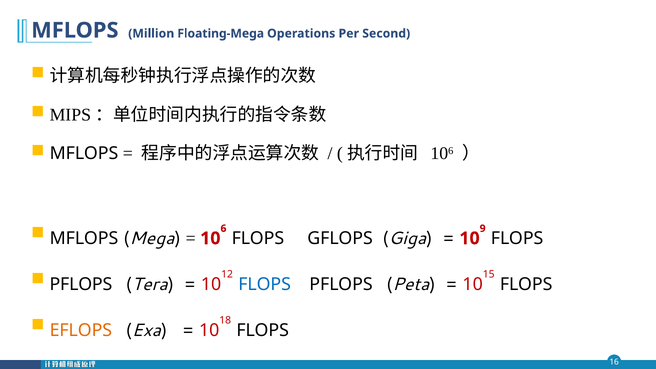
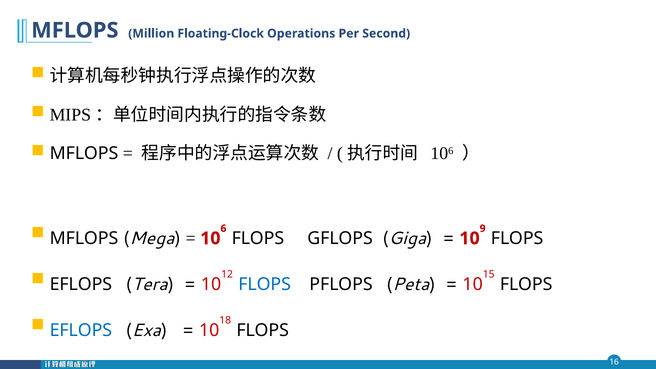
Floating-Mega: Floating-Mega -> Floating-Clock (221, 33)
PFLOPS: PFLOPS -> EFLOPS (81, 284)
EFLOPS colour: orange -> blue (81, 330)
